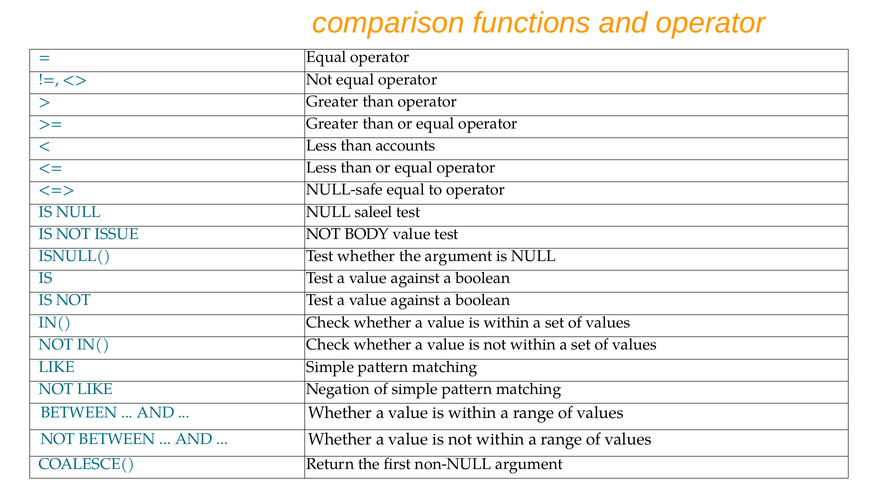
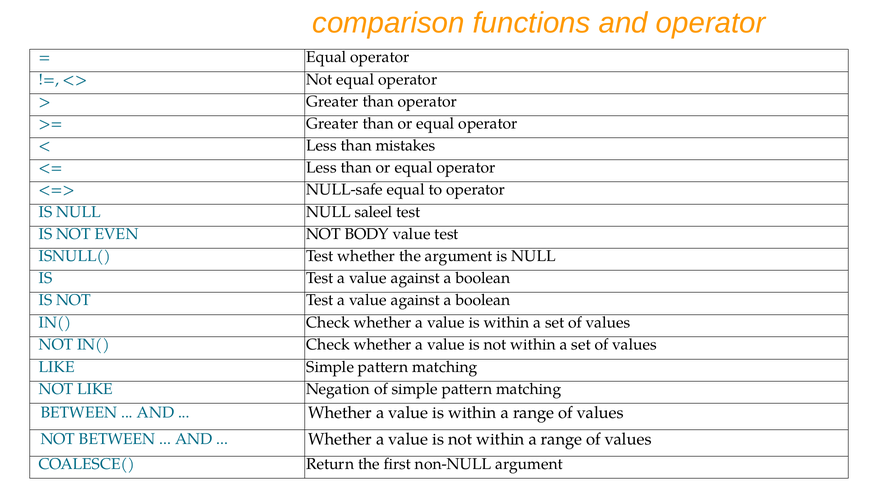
accounts: accounts -> mistakes (405, 145)
ISSUE: ISSUE -> EVEN (117, 234)
